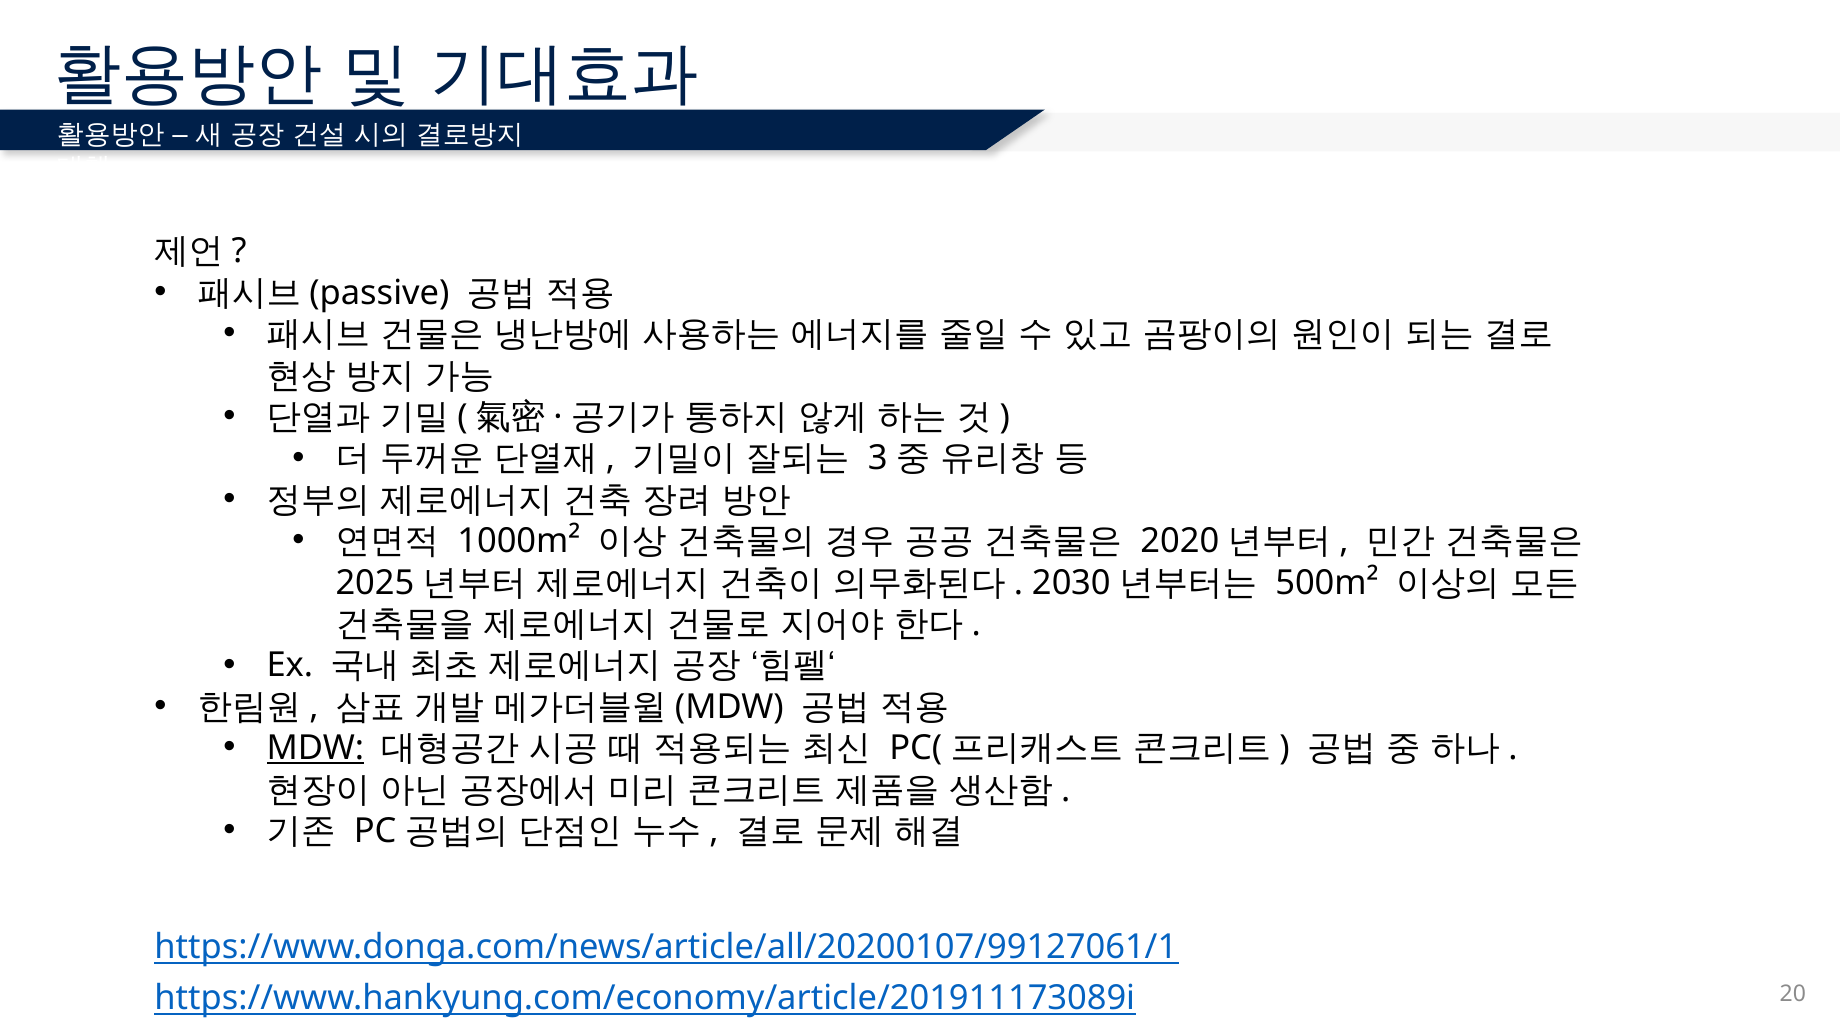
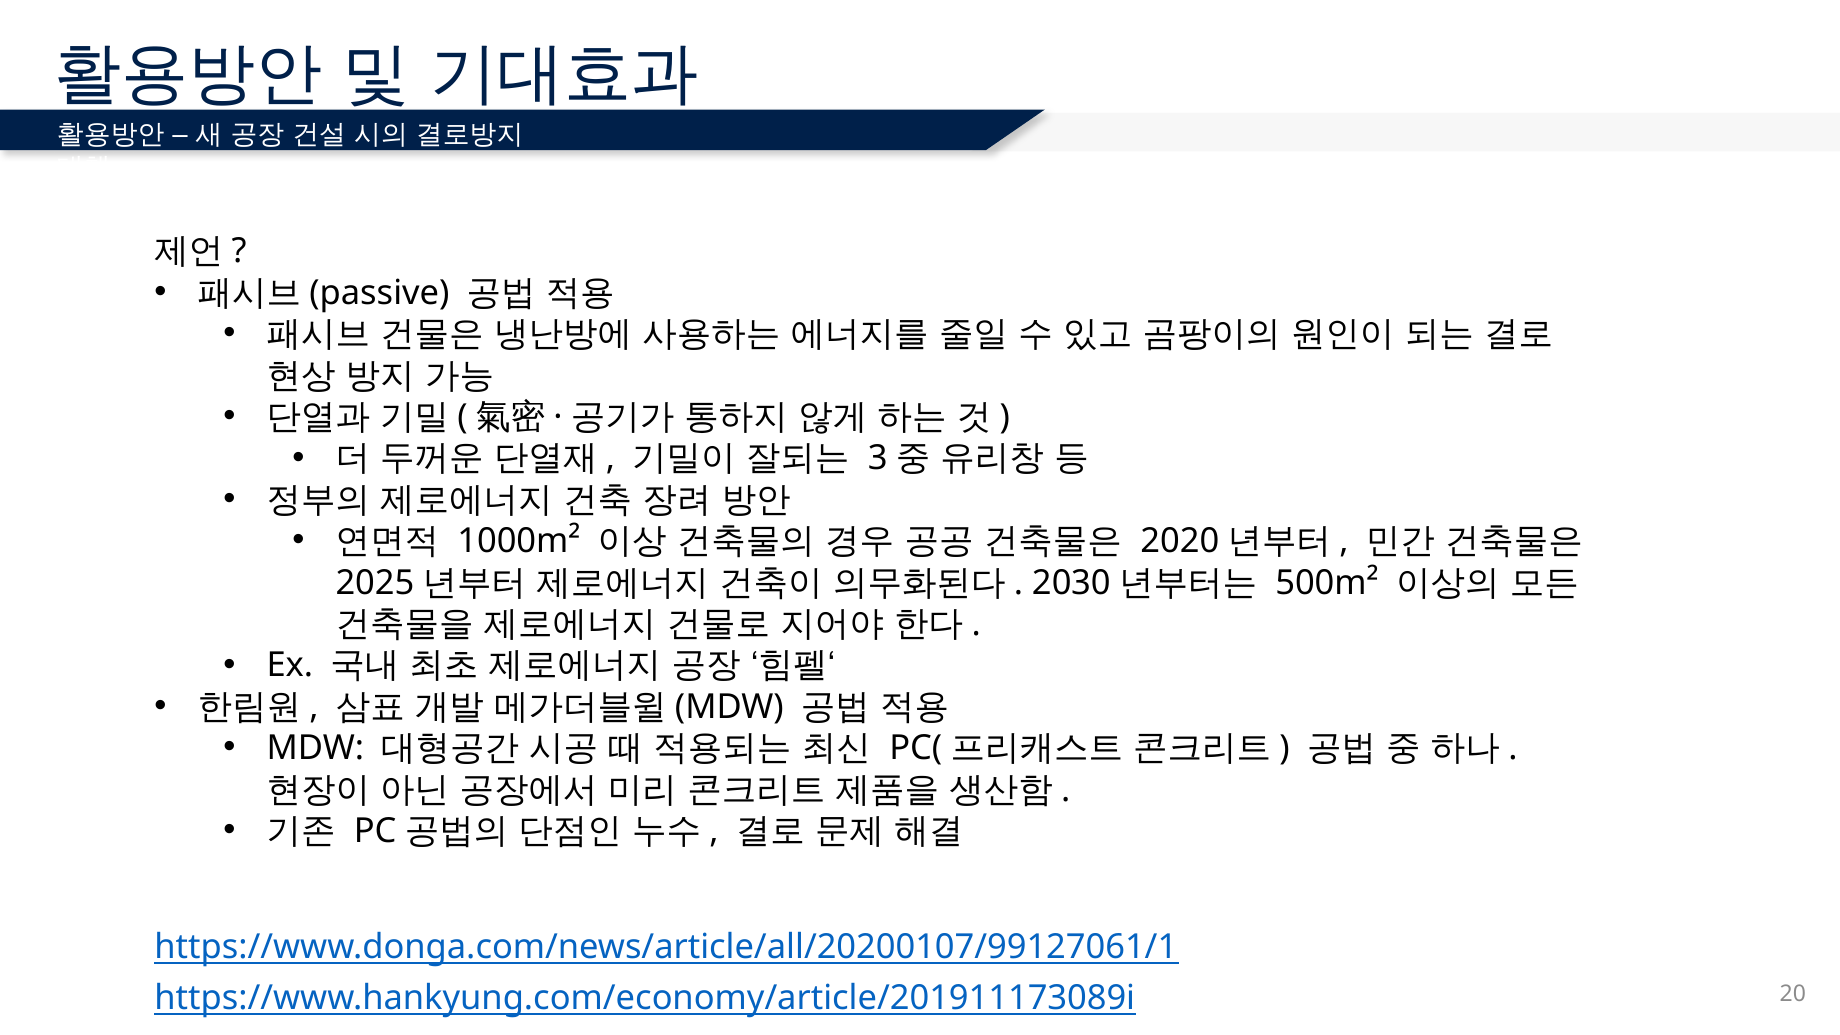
MDW underline: present -> none (315, 748)
